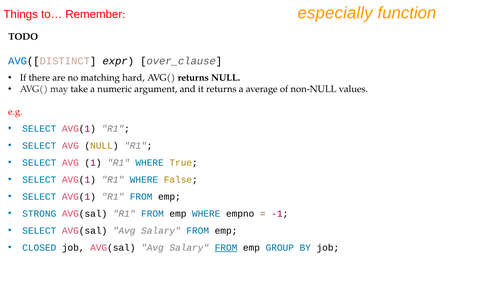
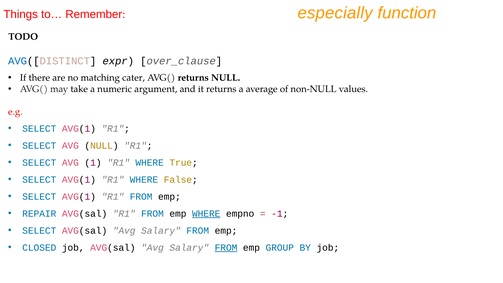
hard: hard -> cater (134, 78)
STRONG: STRONG -> REPAIR (39, 214)
WHERE underline: none -> present (206, 214)
